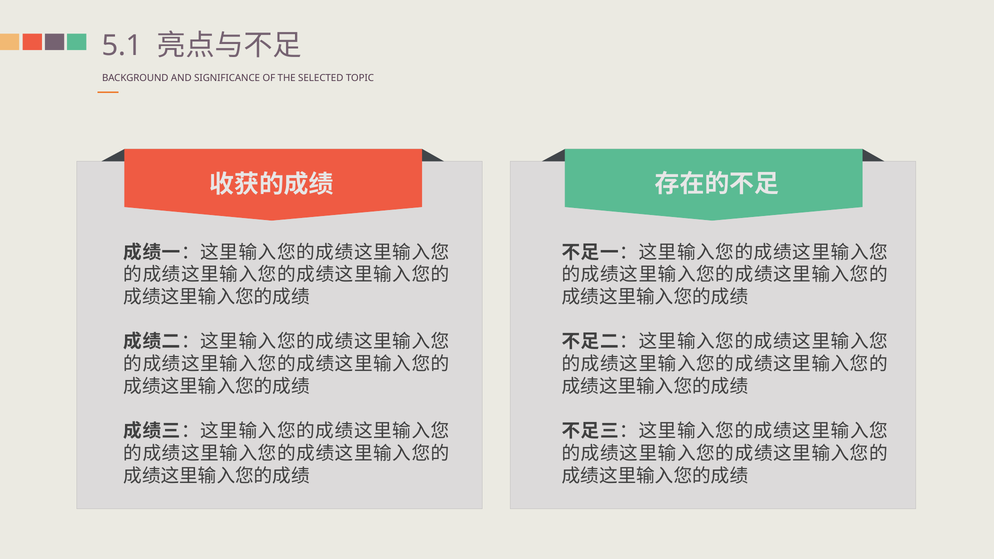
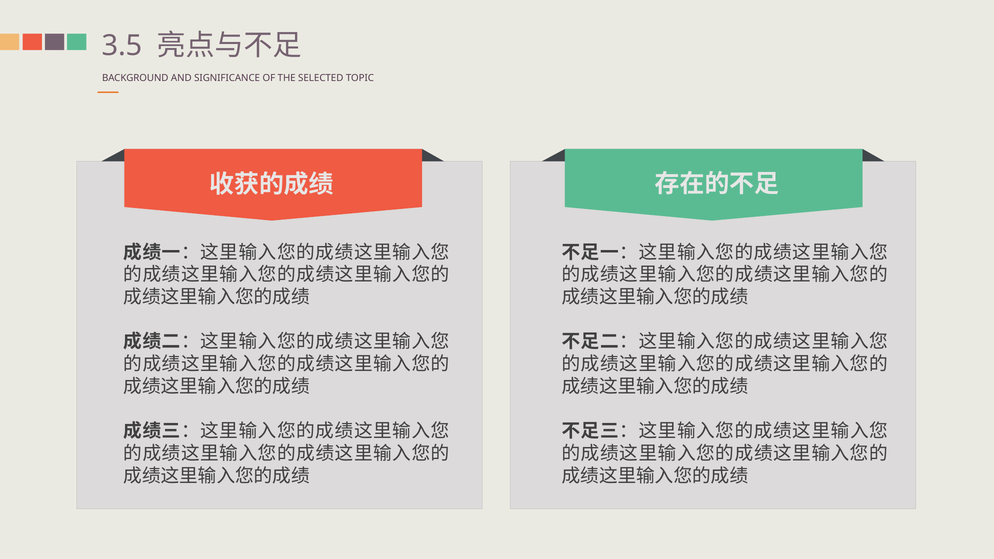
5.1: 5.1 -> 3.5 (122, 46)
